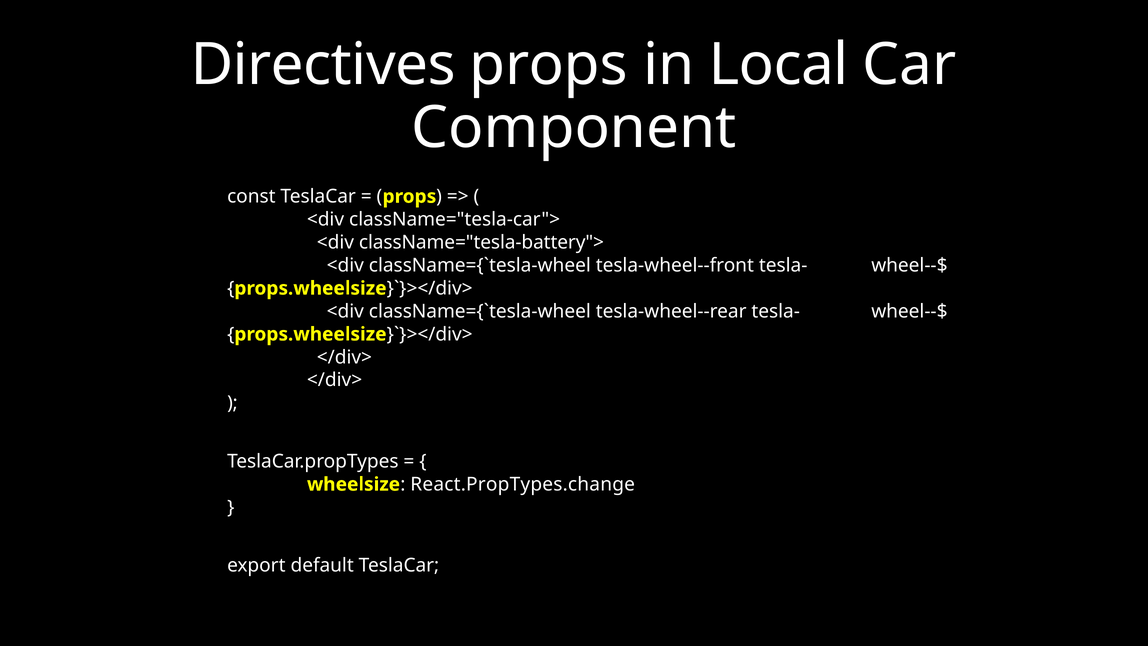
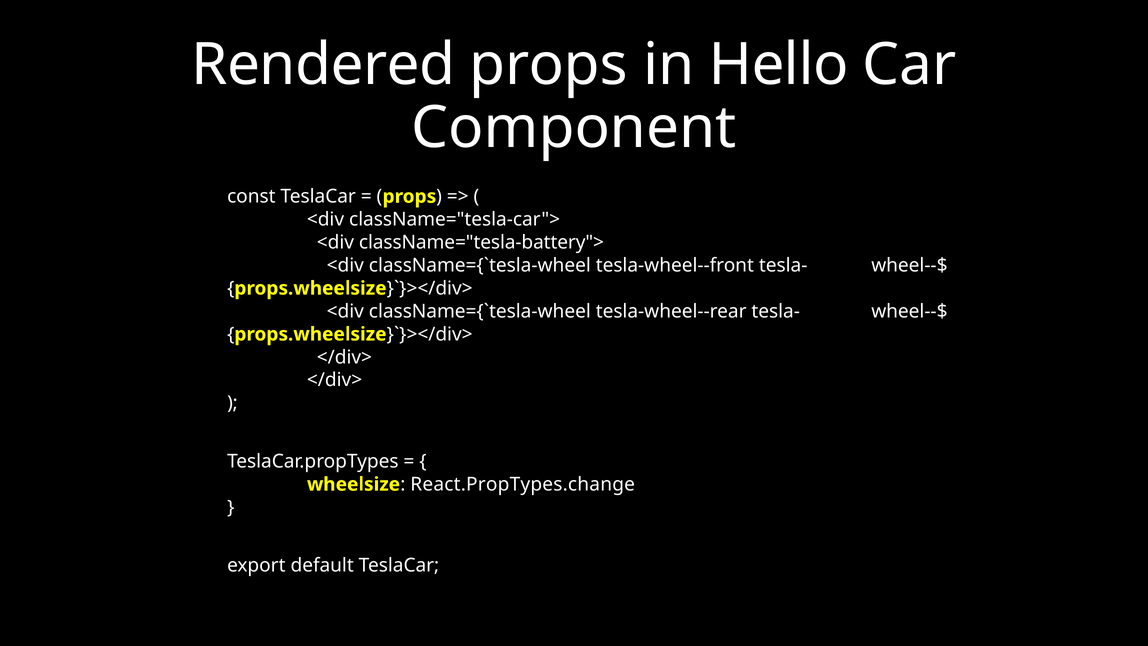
Directives: Directives -> Rendered (323, 65)
Local: Local -> Hello (779, 65)
